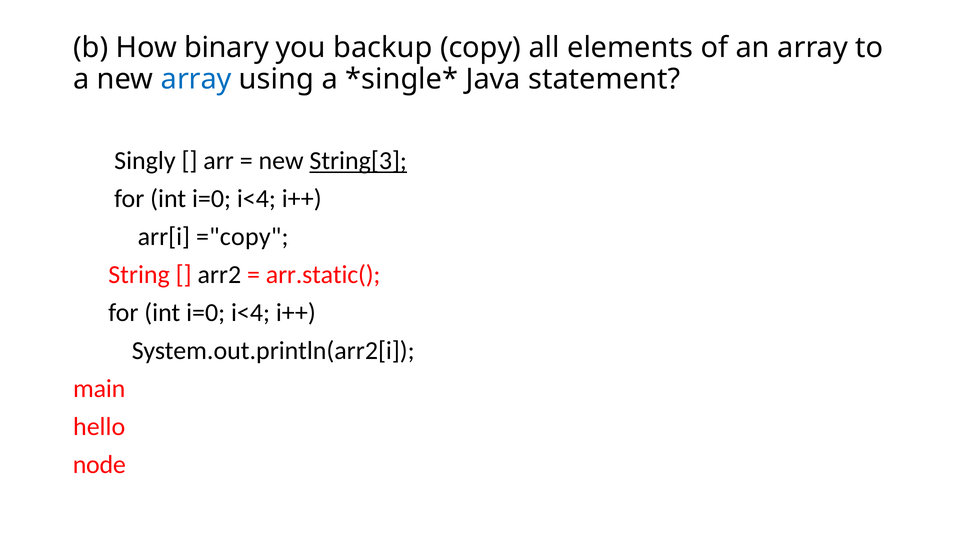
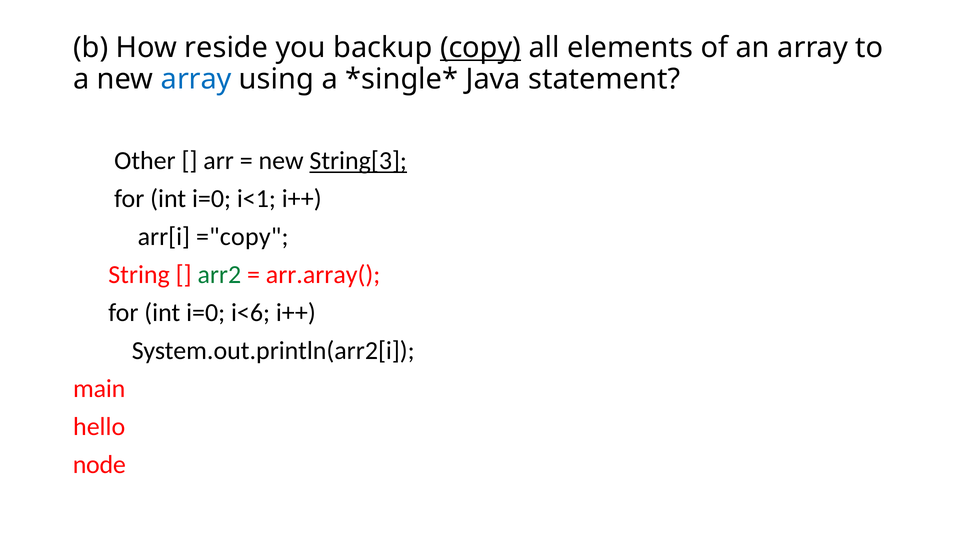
binary: binary -> reside (226, 48)
copy underline: none -> present (481, 48)
Singly: Singly -> Other (145, 161)
i<4: i<4 -> i<1 (256, 199)
arr2 colour: black -> green (219, 275)
arr.static(: arr.static( -> arr.array( (323, 275)
i<4: i<4 -> i<6 (250, 313)
